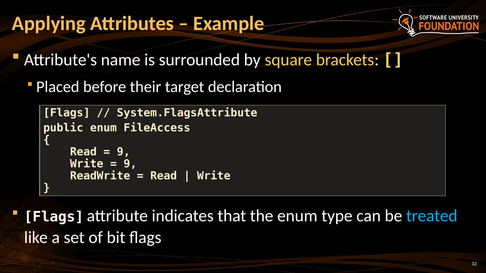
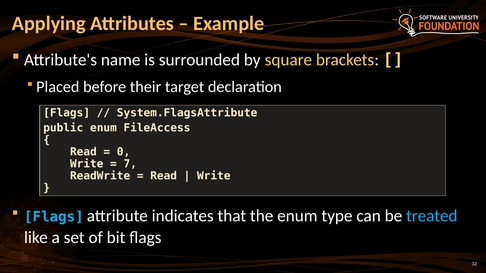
9: 9 -> 0 (124, 152)
9: 9 -> 7 (130, 164)
Flags colour: white -> light blue (54, 217)
